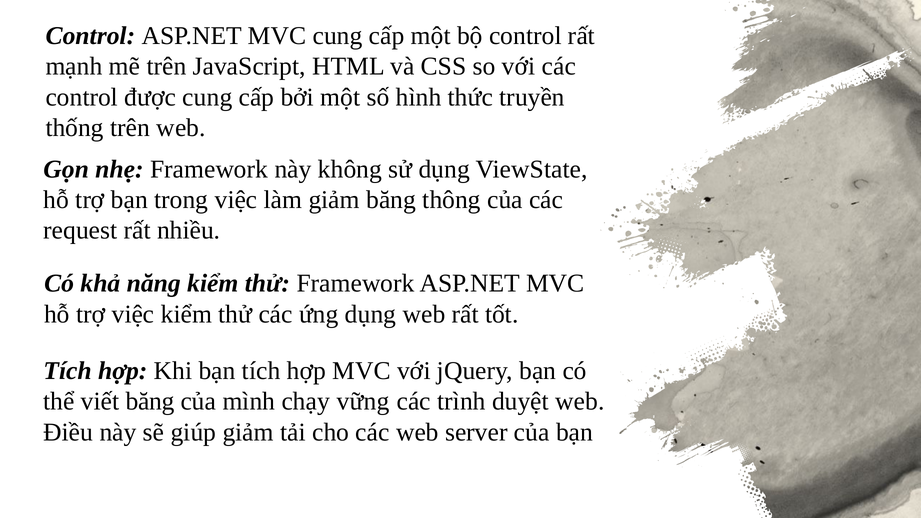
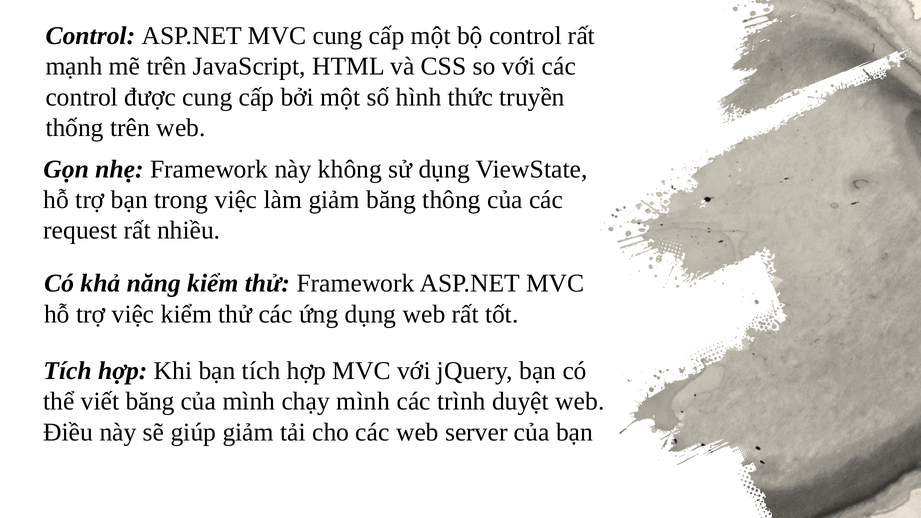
chạy vững: vững -> mình (363, 402)
